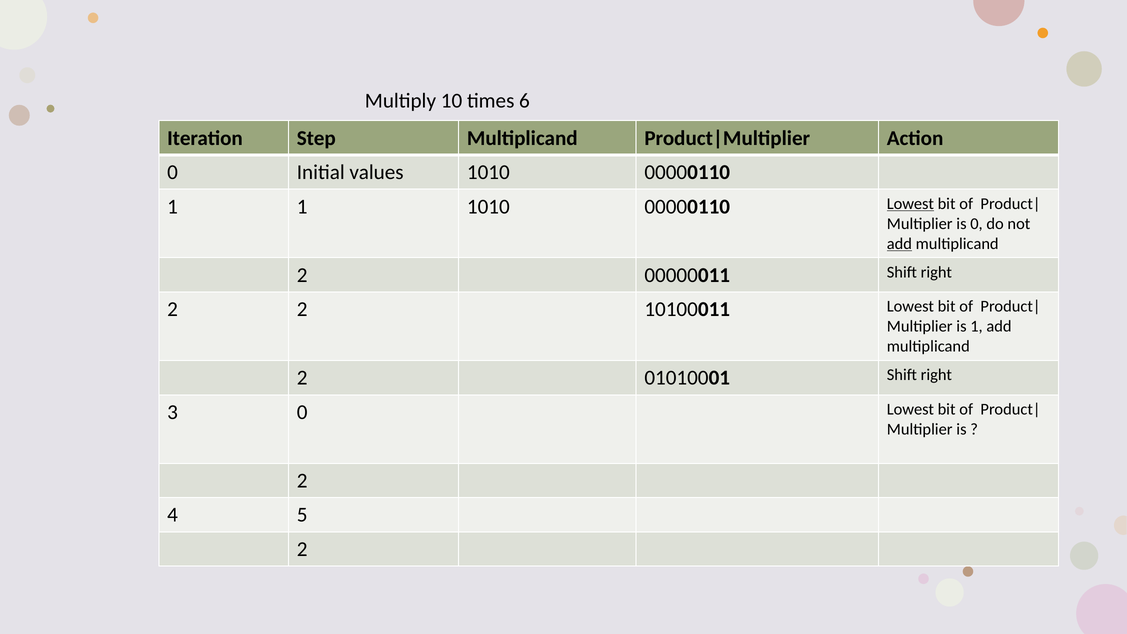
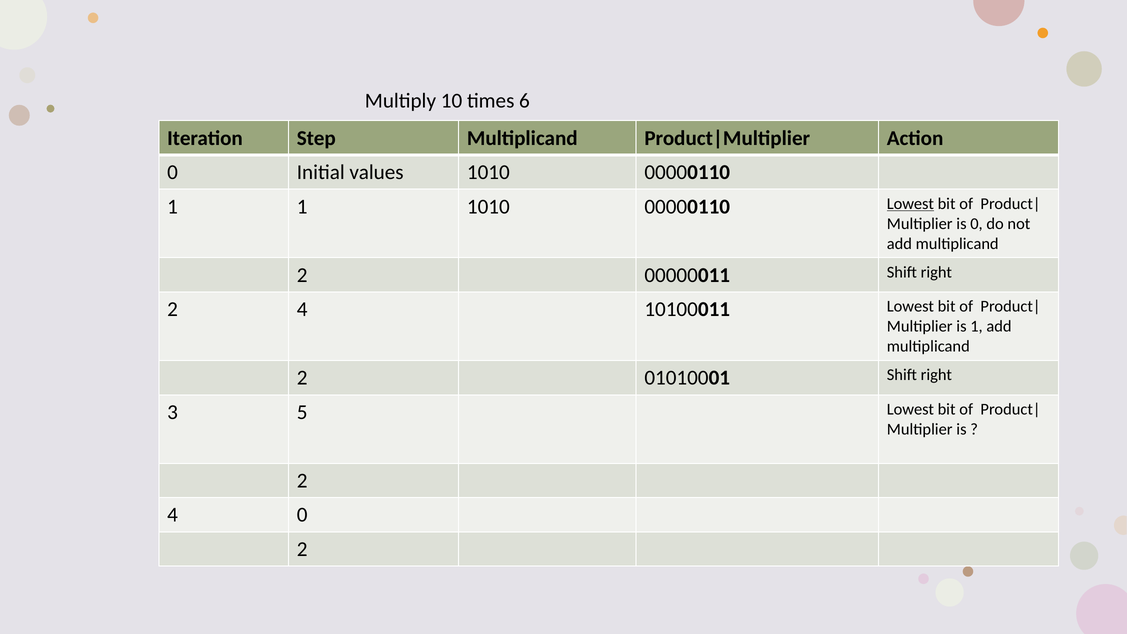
add underline: present -> none (899, 244)
2: 2 -> 4 (302, 309)
3 0: 0 -> 5 (302, 412)
4 5: 5 -> 0 (302, 515)
